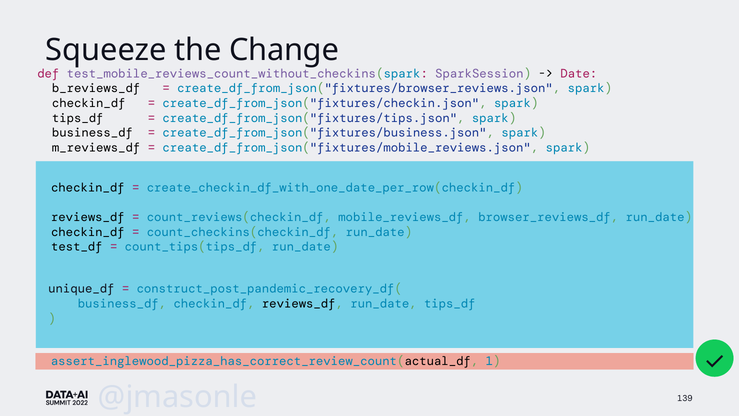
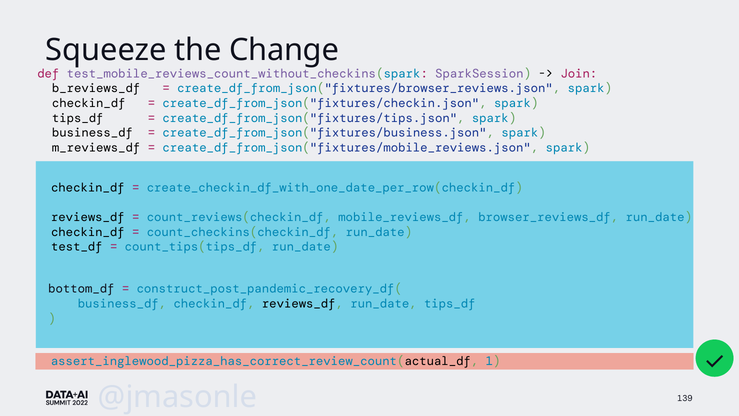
Date: Date -> Join (579, 74)
unique_df: unique_df -> bottom_df (81, 289)
